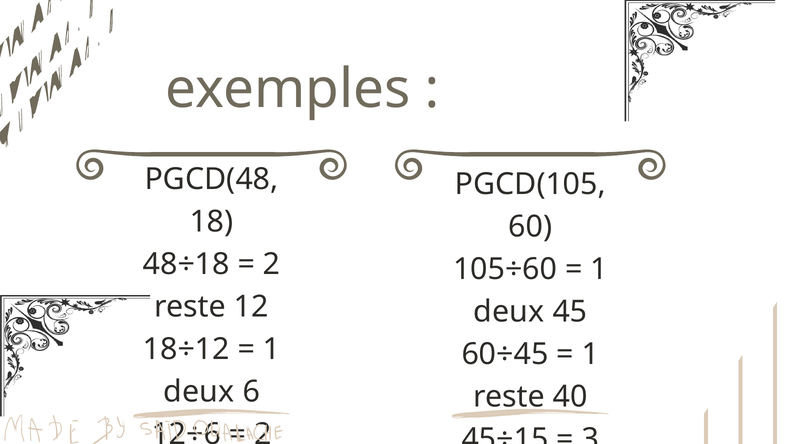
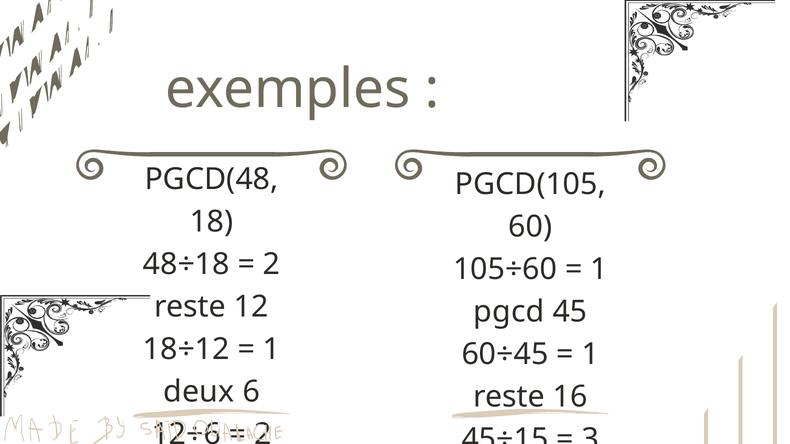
deux: deux -> pgcd (509, 312)
40: 40 -> 16 (570, 397)
